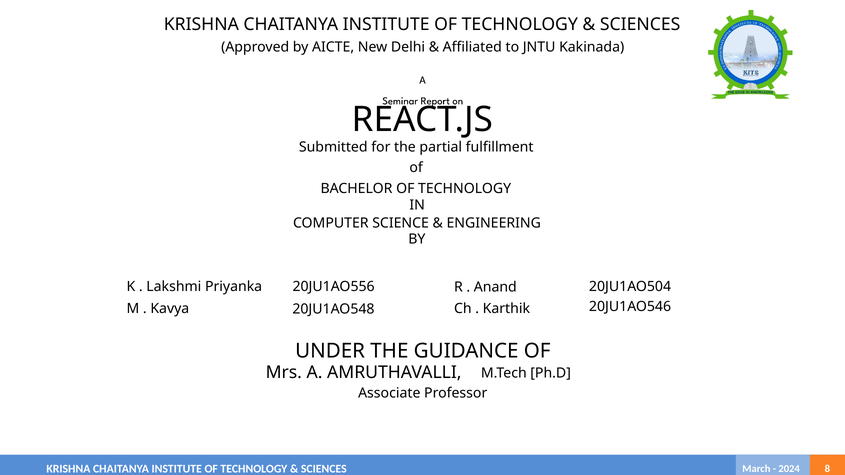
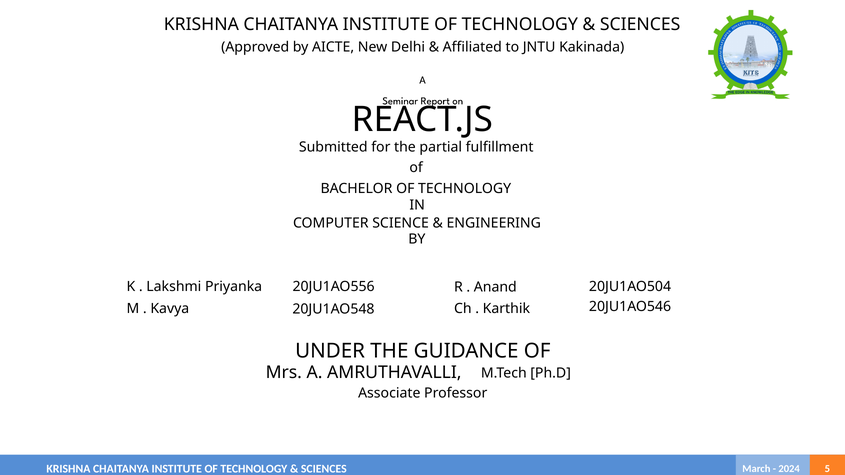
8: 8 -> 5 (827, 469)
